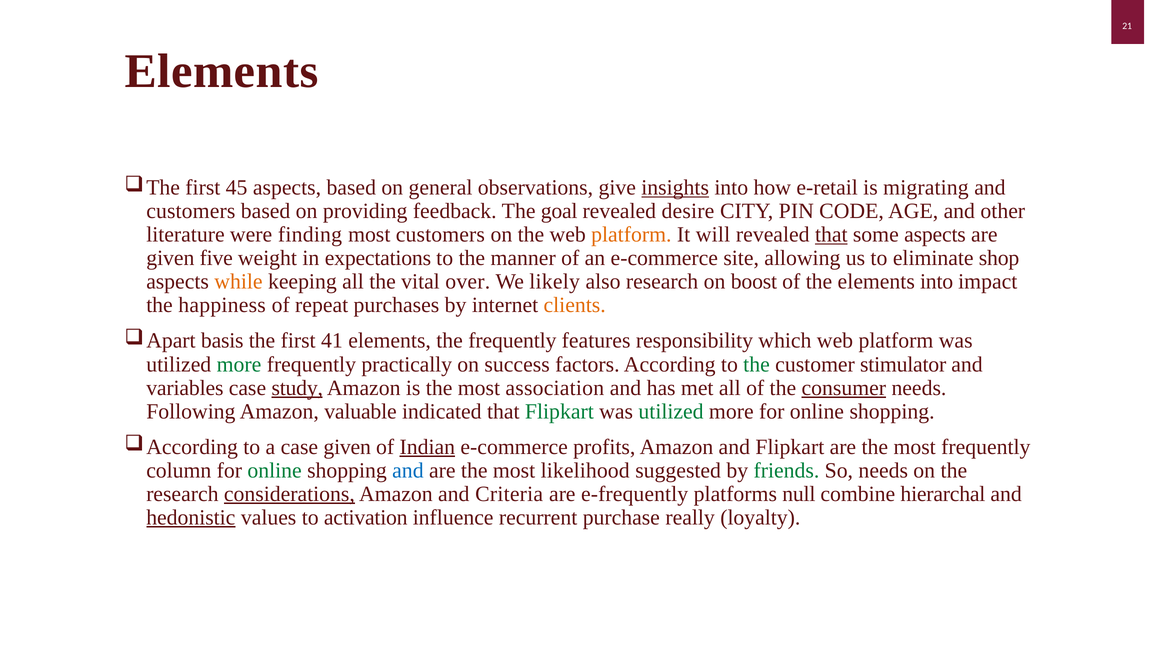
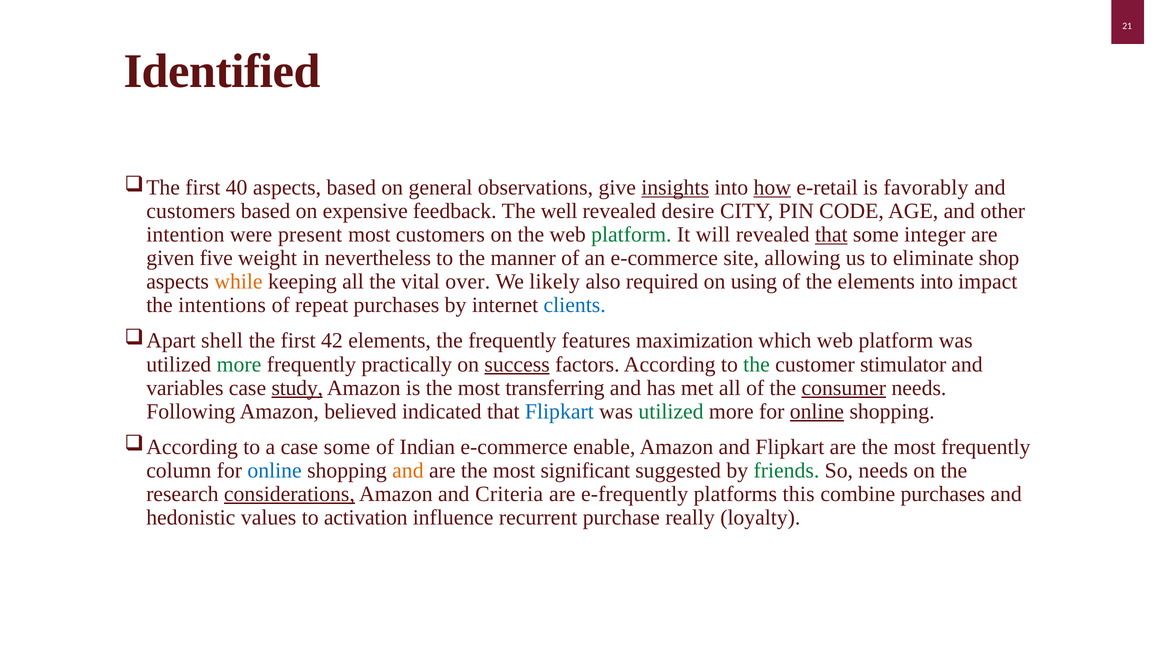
Elements: Elements -> Identified (222, 71)
45: 45 -> 40 (237, 187)
how underline: none -> present (772, 187)
migrating: migrating -> favorably (926, 187)
providing: providing -> expensive (365, 211)
goal: goal -> well (559, 211)
literature: literature -> intention (185, 234)
finding: finding -> present (310, 234)
platform colour: orange -> green (631, 234)
some aspects: aspects -> integer (935, 234)
expectations: expectations -> nevertheless (378, 258)
also research: research -> required (662, 281)
boost: boost -> using (754, 281)
happiness: happiness -> intentions (222, 305)
clients colour: orange -> blue (575, 305)
basis: basis -> shell (222, 341)
41: 41 -> 42 (332, 341)
responsibility: responsibility -> maximization (695, 341)
success underline: none -> present (517, 364)
association: association -> transferring (555, 388)
valuable: valuable -> believed (360, 411)
Flipkart colour: green -> blue (559, 411)
online underline: none -> present (817, 411)
case given: given -> some (347, 447)
Indian underline: present -> none (427, 447)
profits: profits -> enable (604, 447)
online colour: green -> blue (275, 470)
and colour: blue -> orange (408, 470)
likelihood: likelihood -> significant (585, 470)
null: null -> this (799, 494)
combine hierarchal: hierarchal -> purchases (943, 494)
hedonistic underline: present -> none (191, 517)
